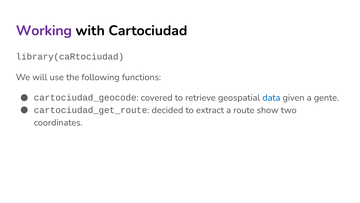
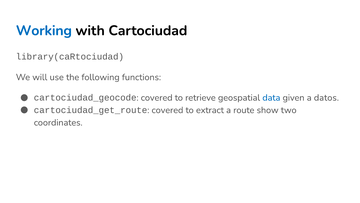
Working colour: purple -> blue (44, 31)
gente: gente -> datos (326, 97)
cartociudad_get_route decided: decided -> covered (167, 110)
